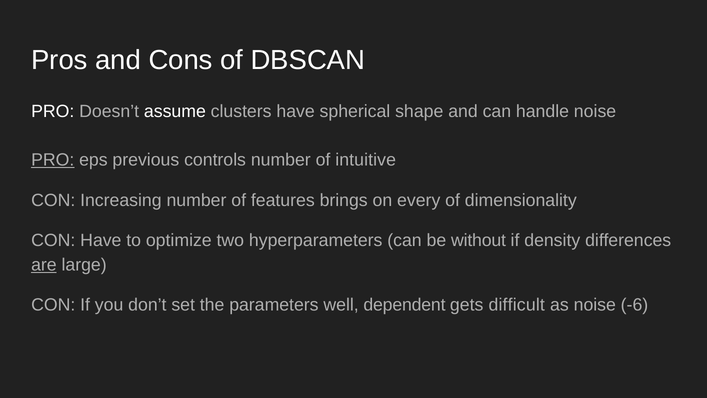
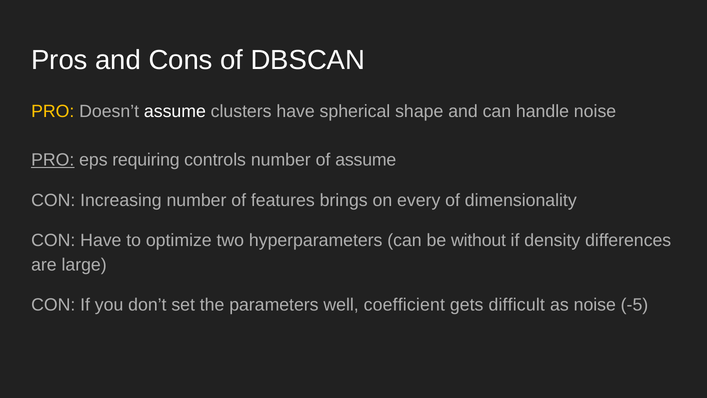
PRO colour: white -> yellow (53, 111)
previous: previous -> requiring (146, 160)
of intuitive: intuitive -> assume (366, 160)
are underline: present -> none (44, 264)
dependent: dependent -> coefficient (404, 305)
-6: -6 -> -5 (634, 305)
